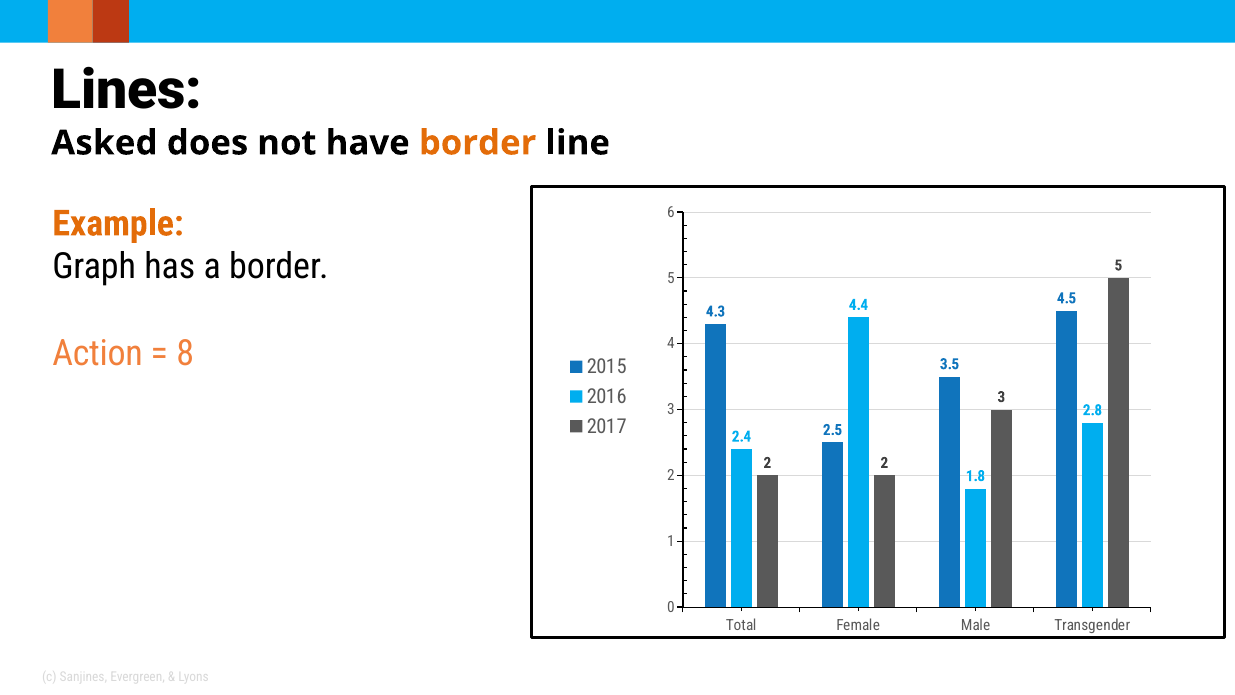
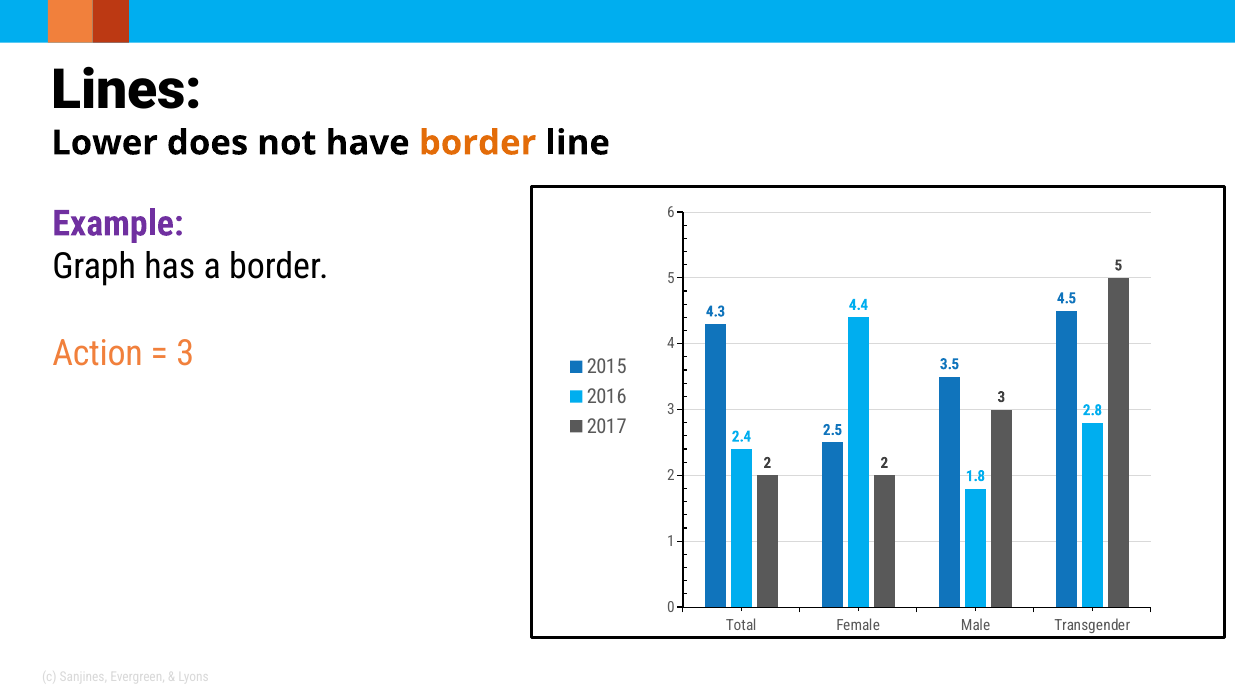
Asked: Asked -> Lower (105, 143)
Example colour: orange -> purple (118, 223)
8: 8 -> 3 (185, 353)
